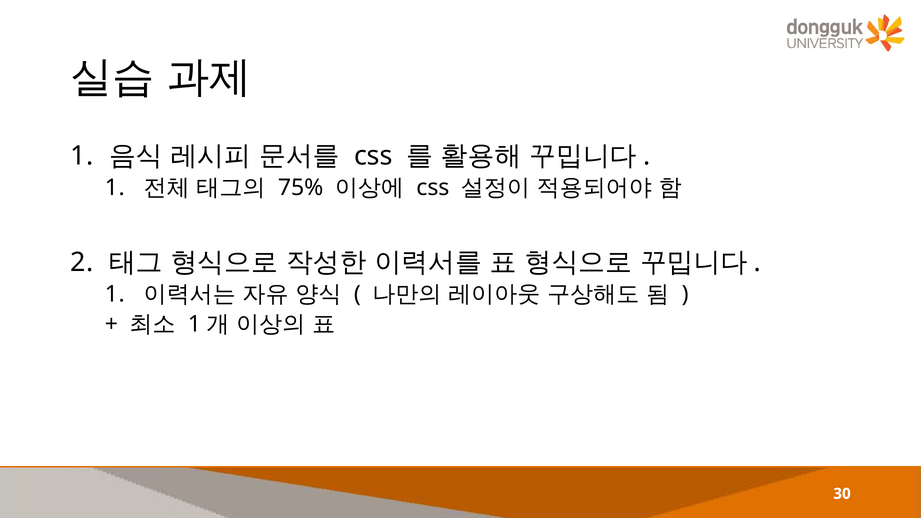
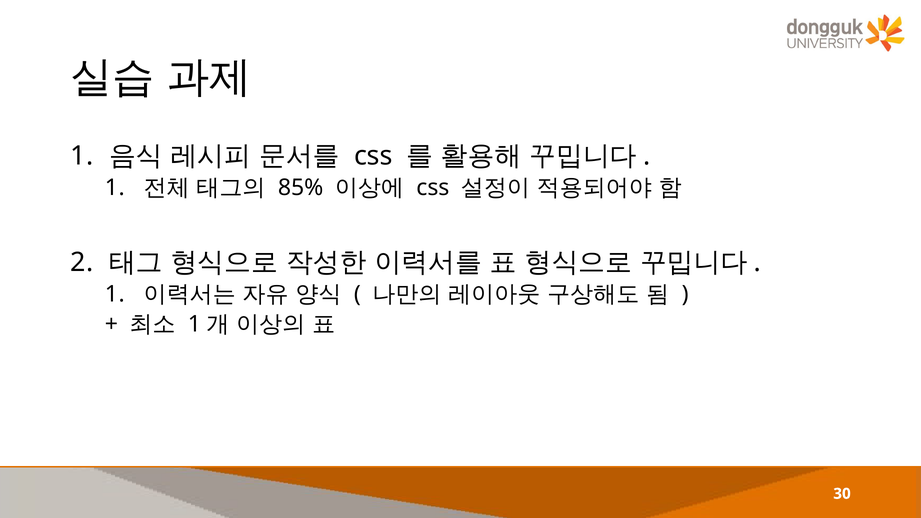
75%: 75% -> 85% (301, 187)
